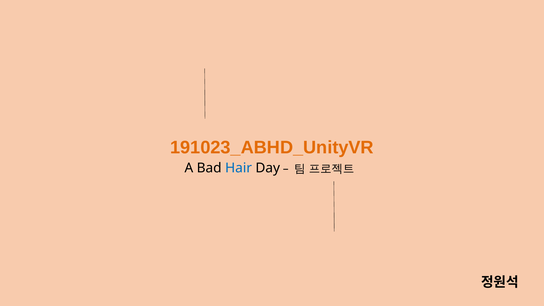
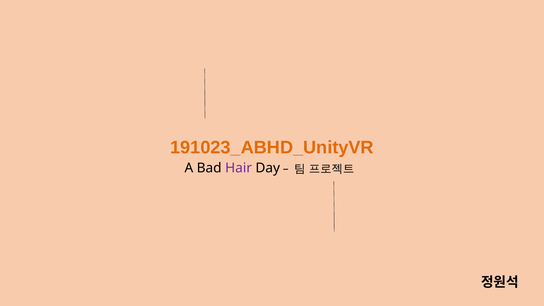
Hair colour: blue -> purple (239, 168)
